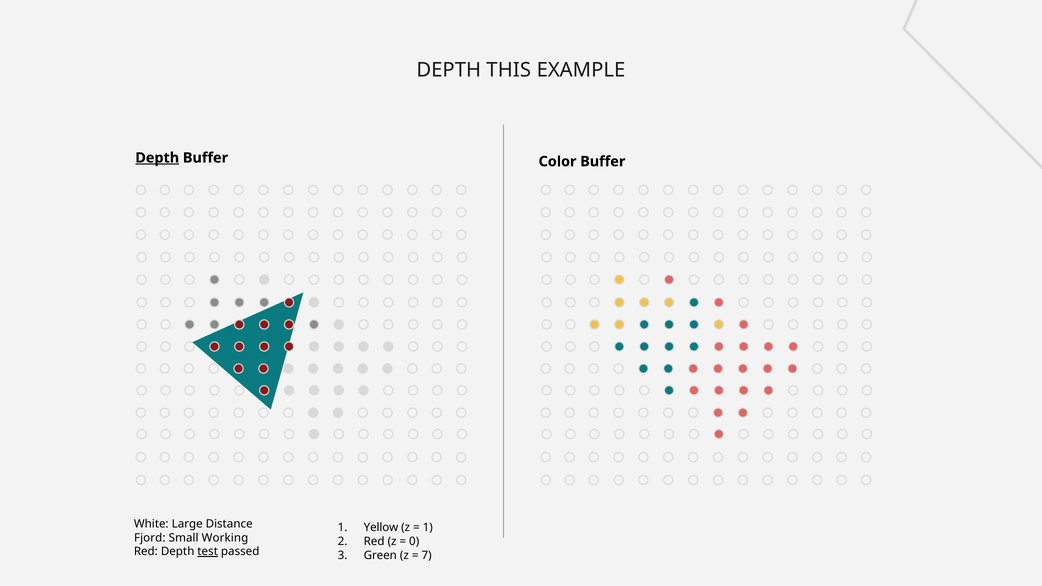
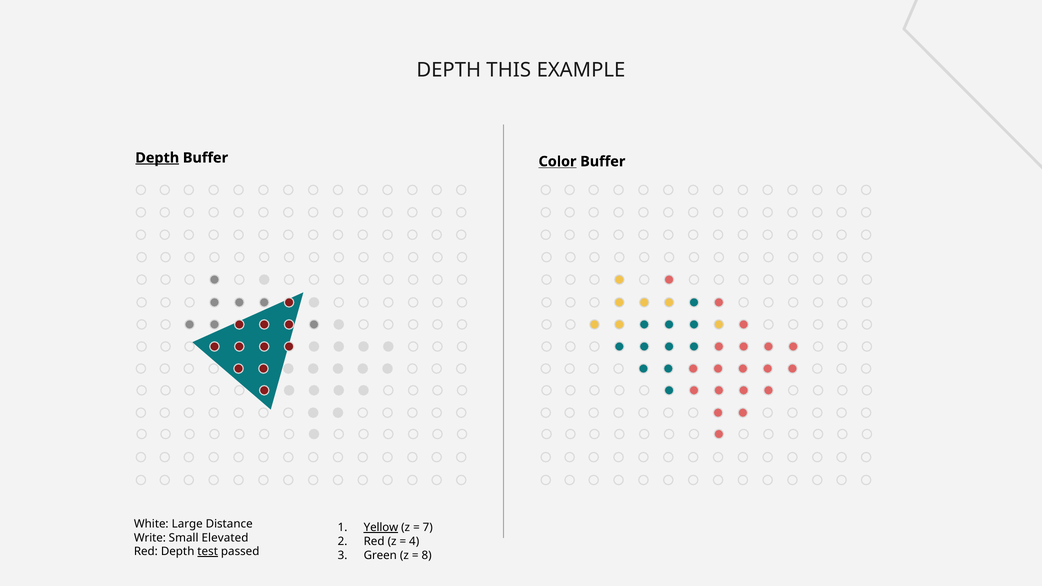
Color underline: none -> present (557, 162)
Yellow underline: none -> present (381, 528)
1: 1 -> 7 (428, 528)
Fjord: Fjord -> Write (150, 538)
Working: Working -> Elevated (225, 538)
0: 0 -> 4 (414, 542)
7: 7 -> 8 (427, 555)
